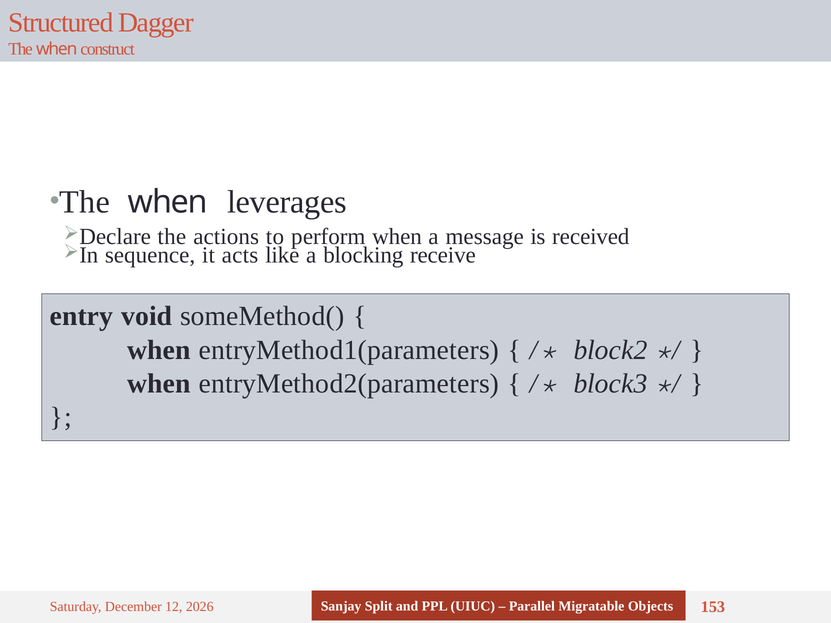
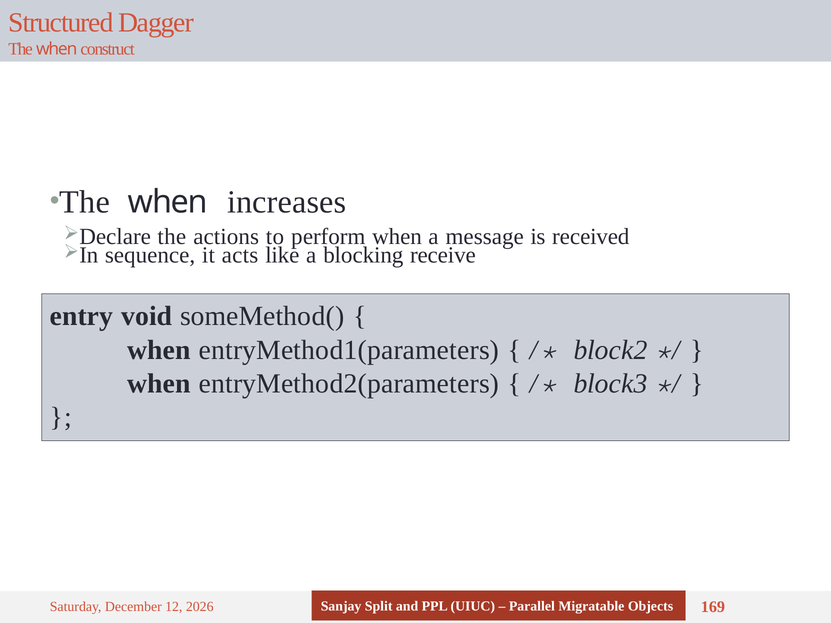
leverages: leverages -> increases (287, 202)
153: 153 -> 169 (713, 607)
